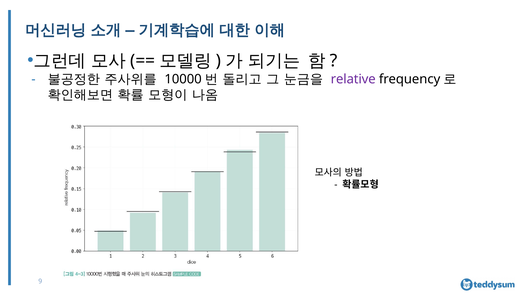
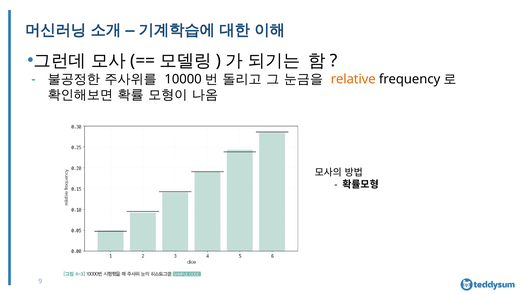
relative colour: purple -> orange (353, 79)
